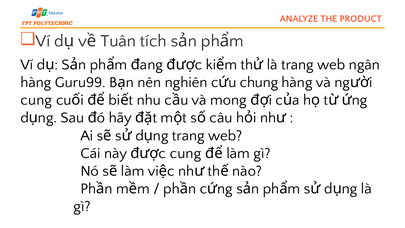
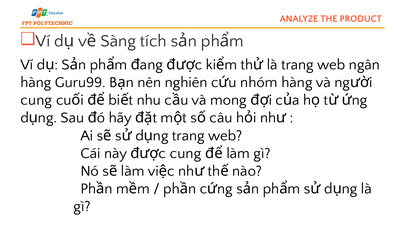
Tuân: Tuân -> Sàng (118, 41)
chung: chung -> nhóm (259, 82)
